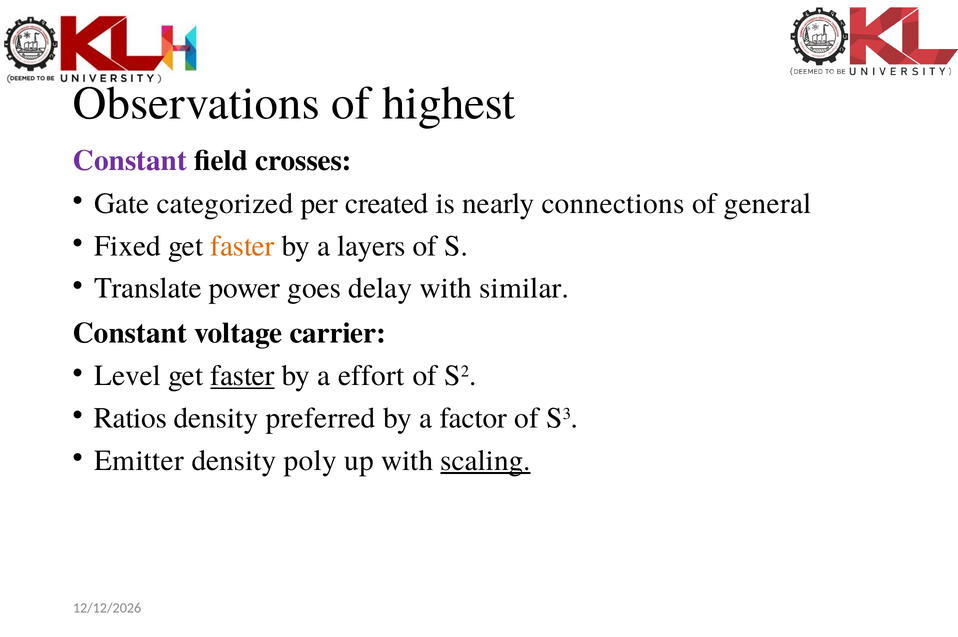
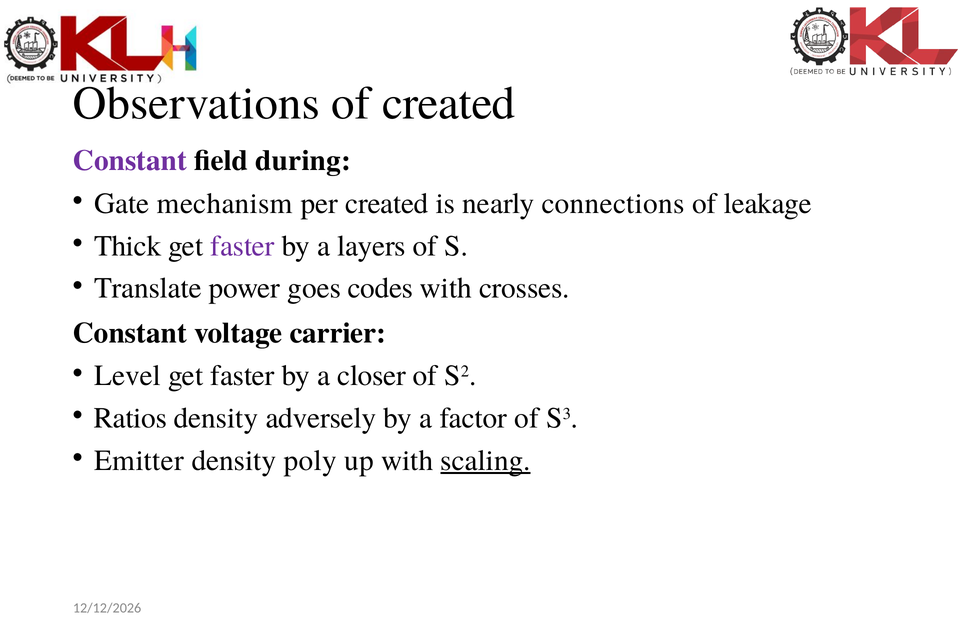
of highest: highest -> created (449, 103)
crosses: crosses -> during (303, 161)
categorized: categorized -> mechanism (225, 204)
general: general -> leakage (768, 204)
Fixed: Fixed -> Thick (128, 246)
faster colour: orange -> purple (243, 246)
delay: delay -> codes (381, 288)
similar: similar -> crosses (524, 288)
faster underline: present -> none (243, 376)
effort: effort -> closer (372, 376)
preferred: preferred -> adversely (321, 418)
